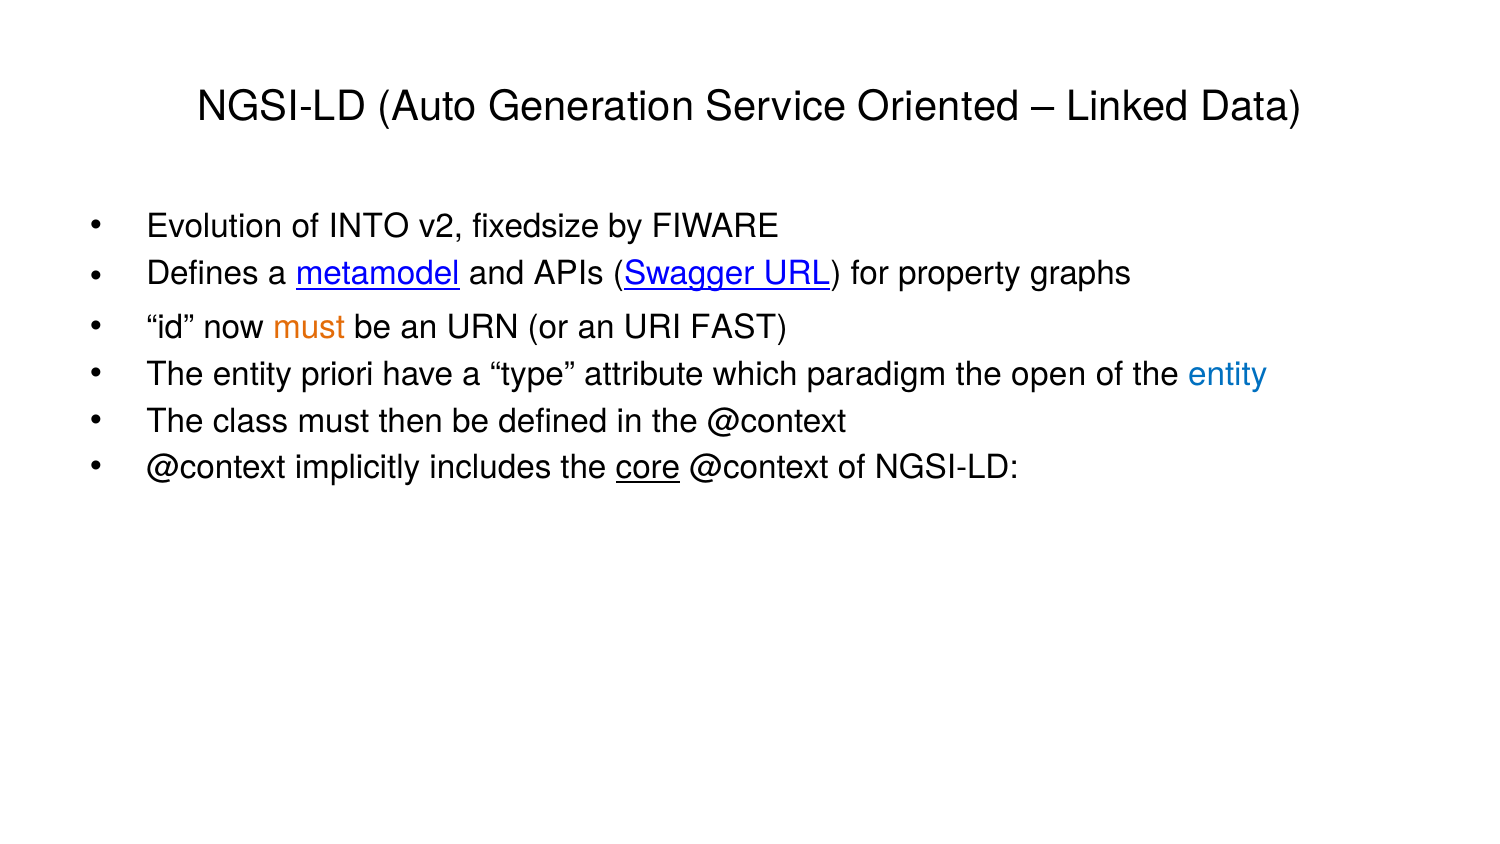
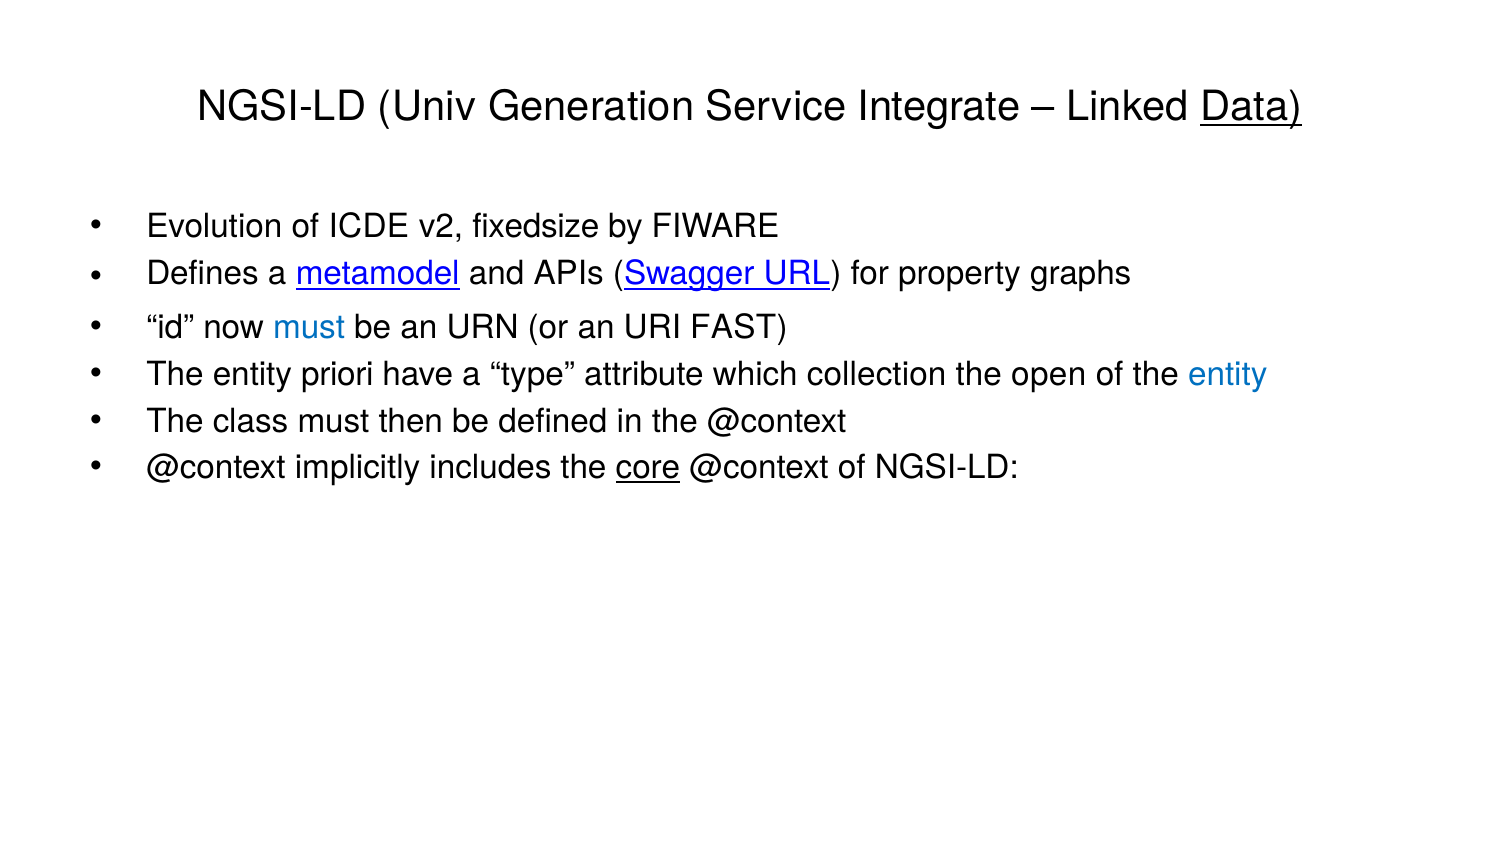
Auto: Auto -> Univ (427, 107)
Oriented: Oriented -> Integrate (939, 107)
Data underline: none -> present (1251, 107)
INTO: INTO -> ICDE (369, 227)
must colour: orange -> blue (309, 328)
paradigm: paradigm -> collection (877, 374)
